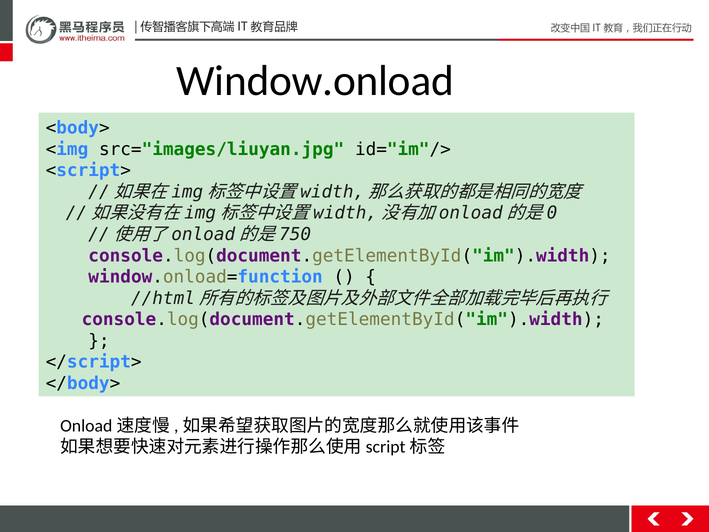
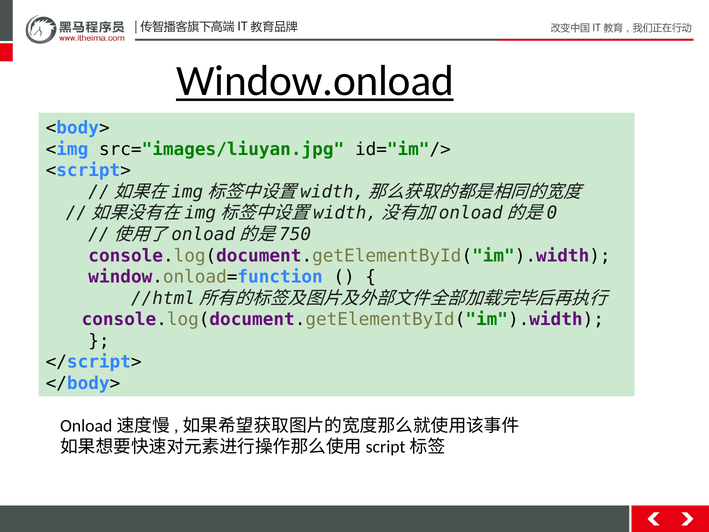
Window.onload underline: none -> present (315, 81)
